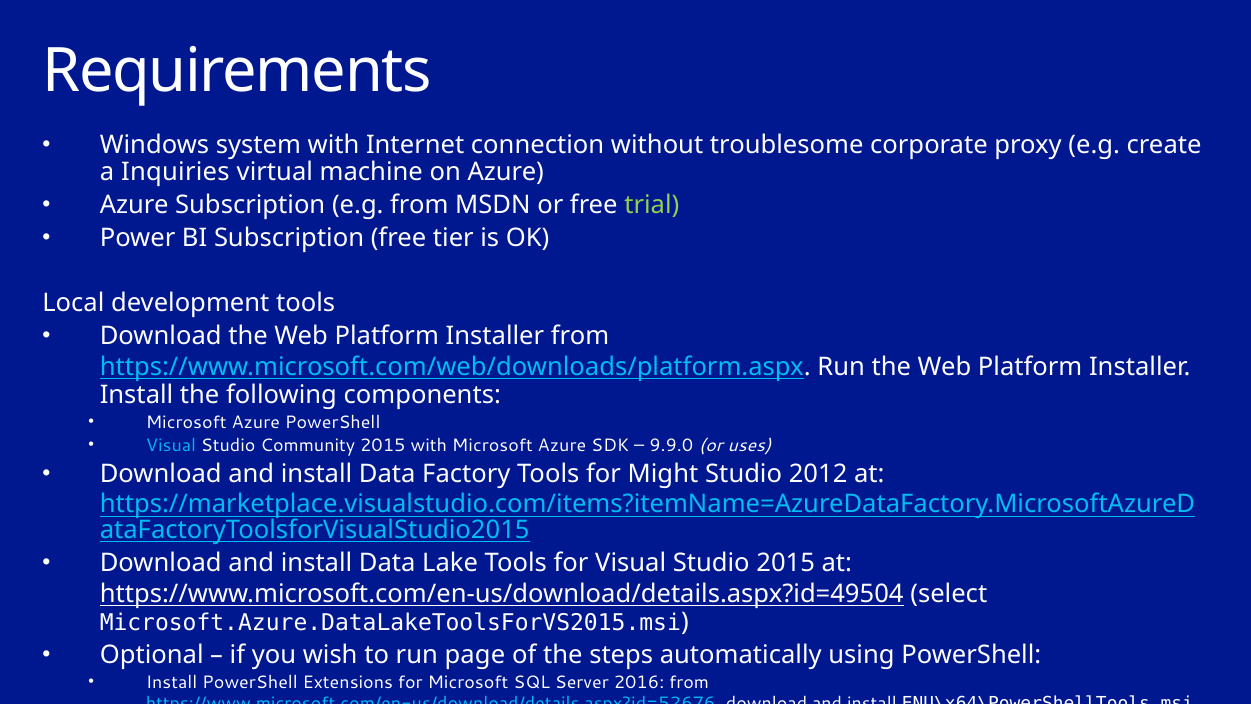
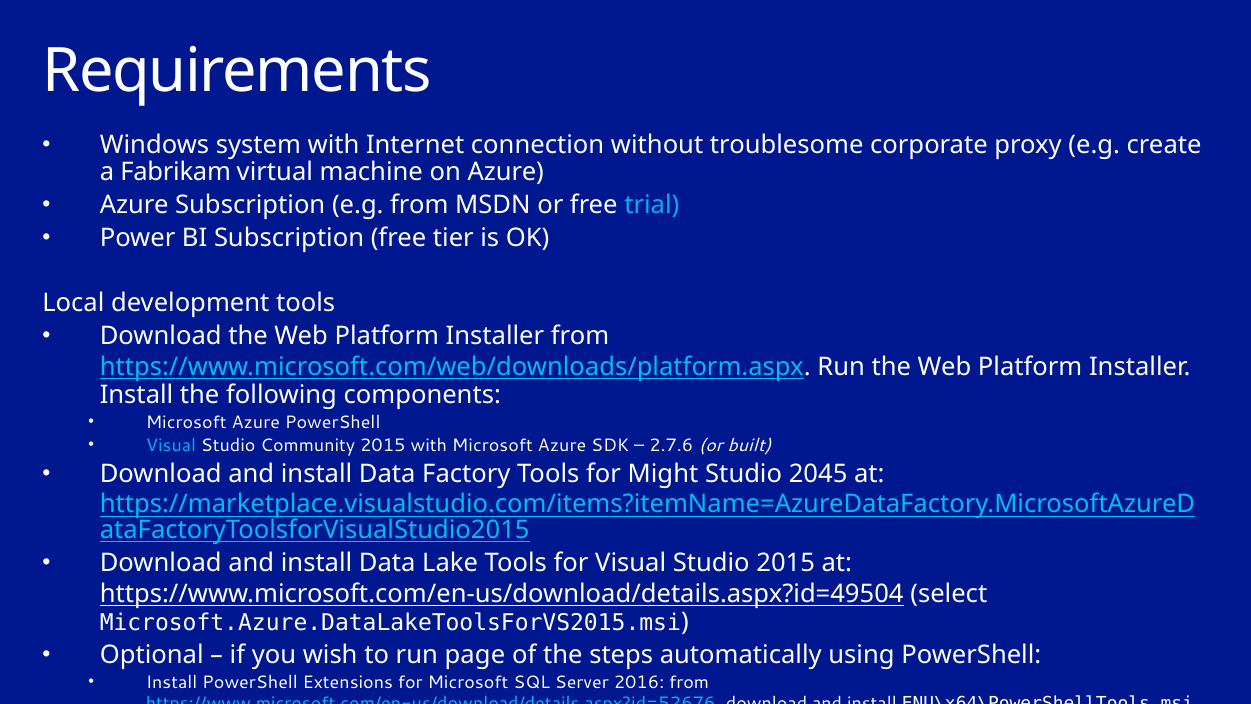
Inquiries: Inquiries -> Fabrikam (176, 172)
trial colour: light green -> light blue (652, 205)
9.9.0: 9.9.0 -> 2.7.6 (671, 445)
uses: uses -> built (749, 445)
2012: 2012 -> 2045 (818, 474)
